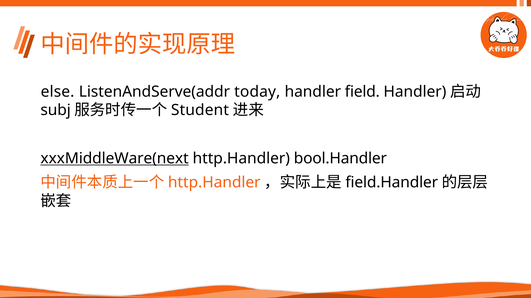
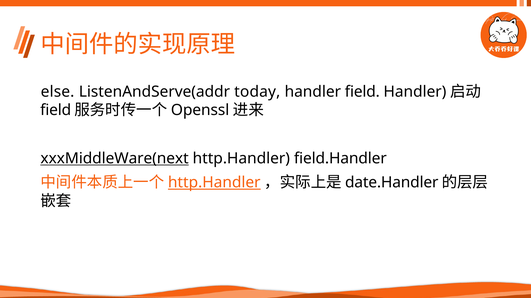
subj: subj -> field (56, 110)
Student: Student -> Openssl (200, 110)
bool.Handler: bool.Handler -> field.Handler (340, 159)
http.Handler underline: none -> present (214, 183)
field.Handler: field.Handler -> date.Handler (392, 183)
